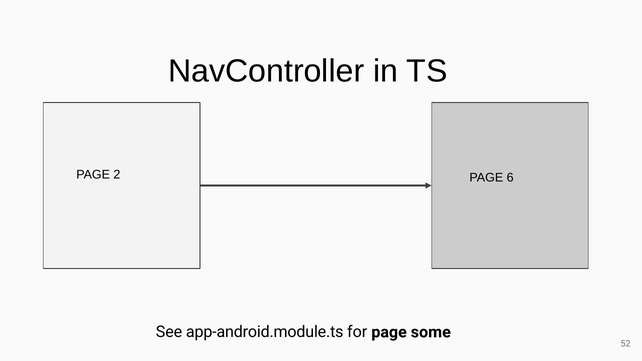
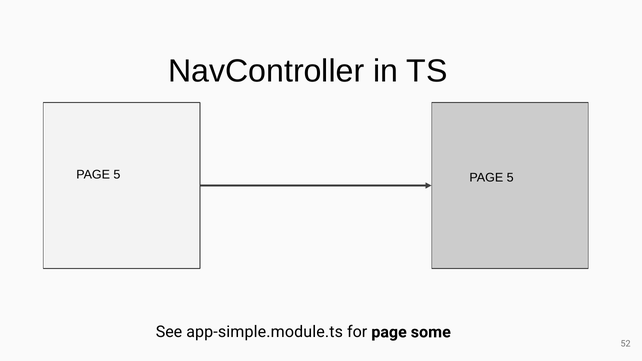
2: 2 -> 5 (117, 175)
6: 6 -> 5 (510, 178)
app-android.module.ts: app-android.module.ts -> app-simple.module.ts (265, 332)
